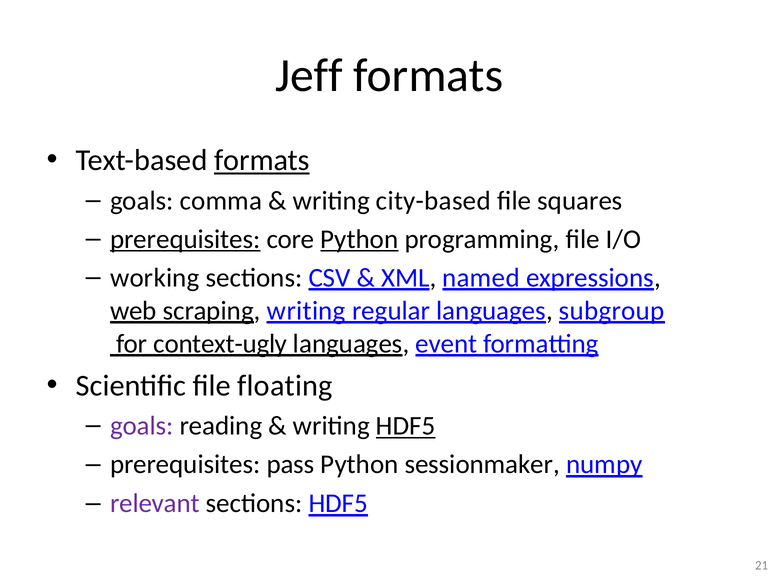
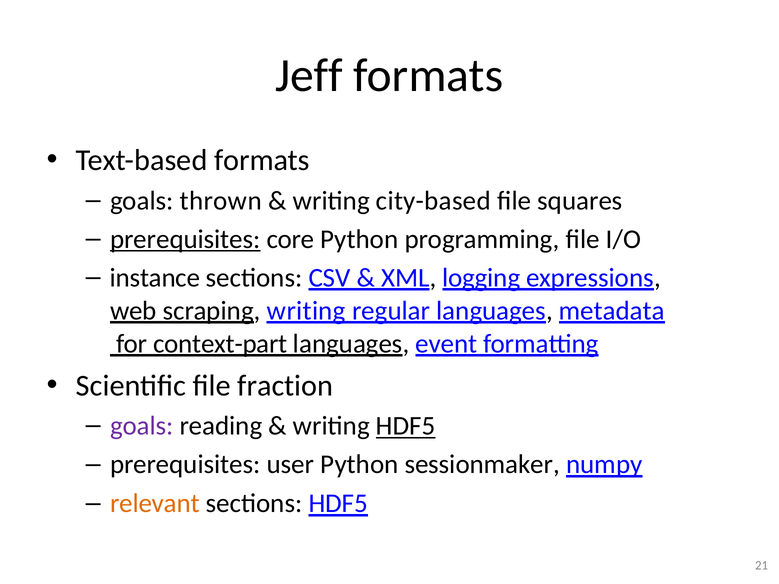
formats underline: present -> none (262, 161)
comma: comma -> thrown (221, 201)
Python underline: present -> none (359, 239)
working: working -> instance (155, 278)
named: named -> logging (481, 278)
subgroup: subgroup -> metadata (612, 311)
context-ugly: context-ugly -> context-part (220, 344)
floating: floating -> fraction (285, 386)
pass: pass -> user (290, 465)
relevant colour: purple -> orange (155, 504)
